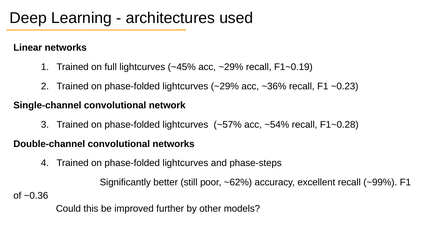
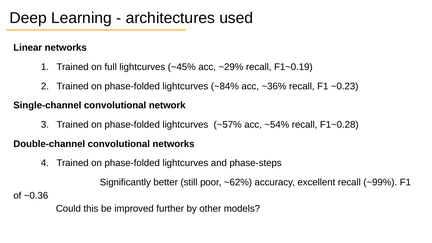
lightcurves ~29%: ~29% -> ~84% (225, 86)
